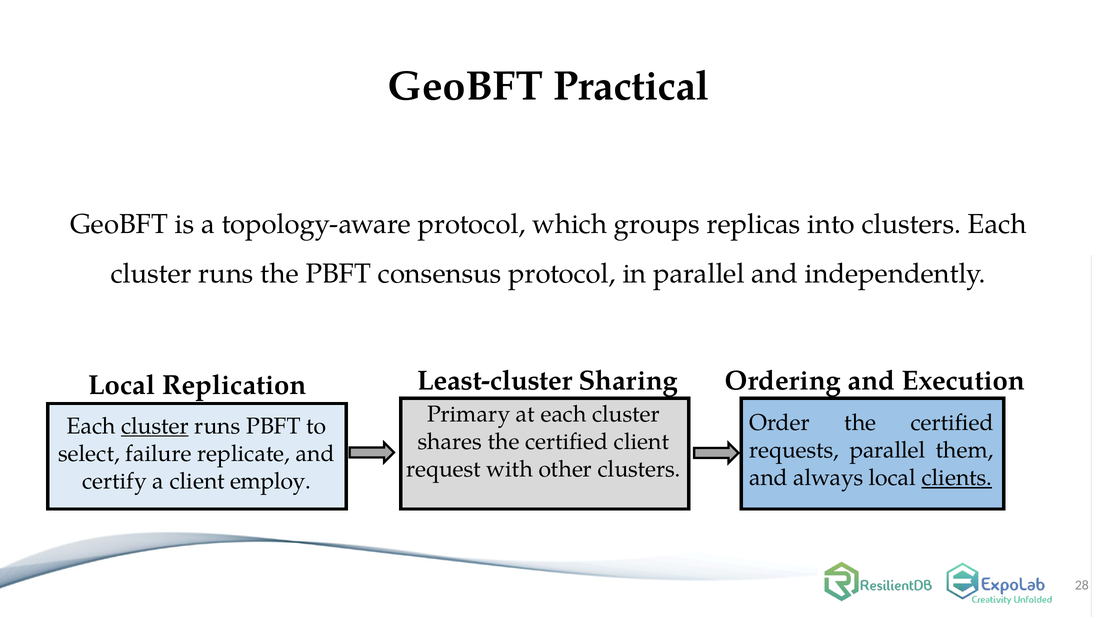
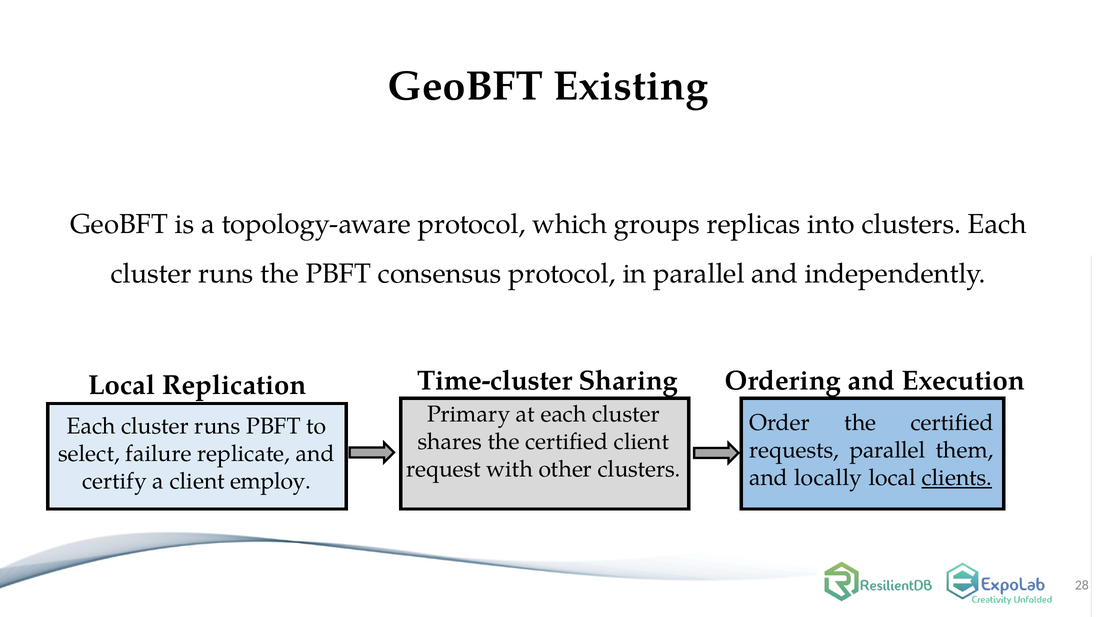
Practical: Practical -> Existing (631, 86)
Least-cluster: Least-cluster -> Time-cluster (495, 381)
cluster underline: present -> none (155, 426)
always: always -> locally (828, 478)
